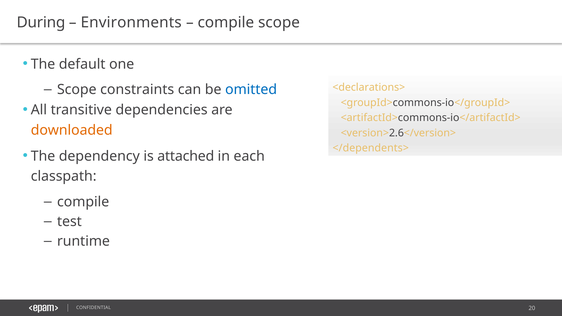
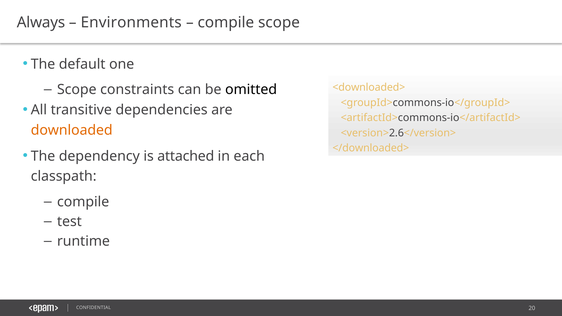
During: During -> Always (41, 23)
omitted colour: blue -> black (251, 90)
<declarations>: <declarations> -> <downloaded> (369, 87)
</dependents>: </dependents> -> </downloaded> (371, 148)
